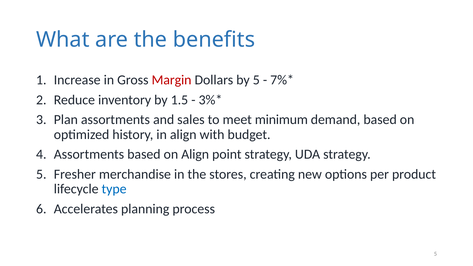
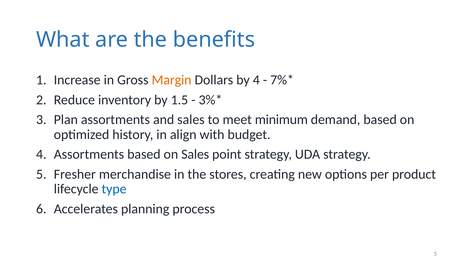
Margin colour: red -> orange (172, 80)
by 5: 5 -> 4 (256, 80)
on Align: Align -> Sales (195, 154)
